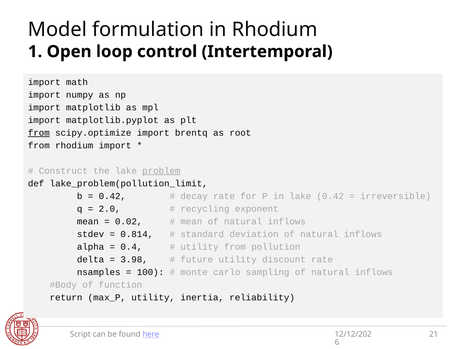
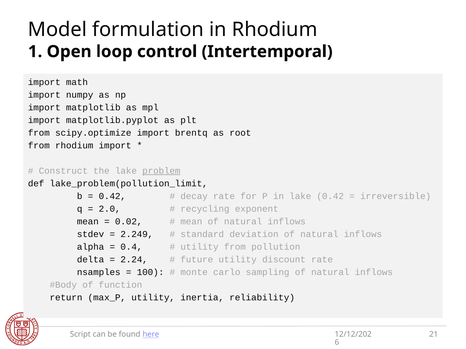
from underline: present -> none (39, 133)
0.814: 0.814 -> 2.249 (137, 235)
3.98: 3.98 -> 2.24 (134, 260)
